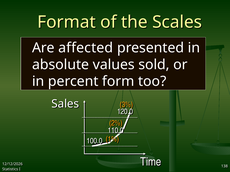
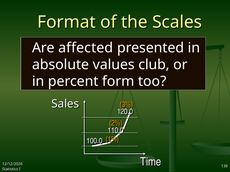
sold: sold -> club (154, 65)
